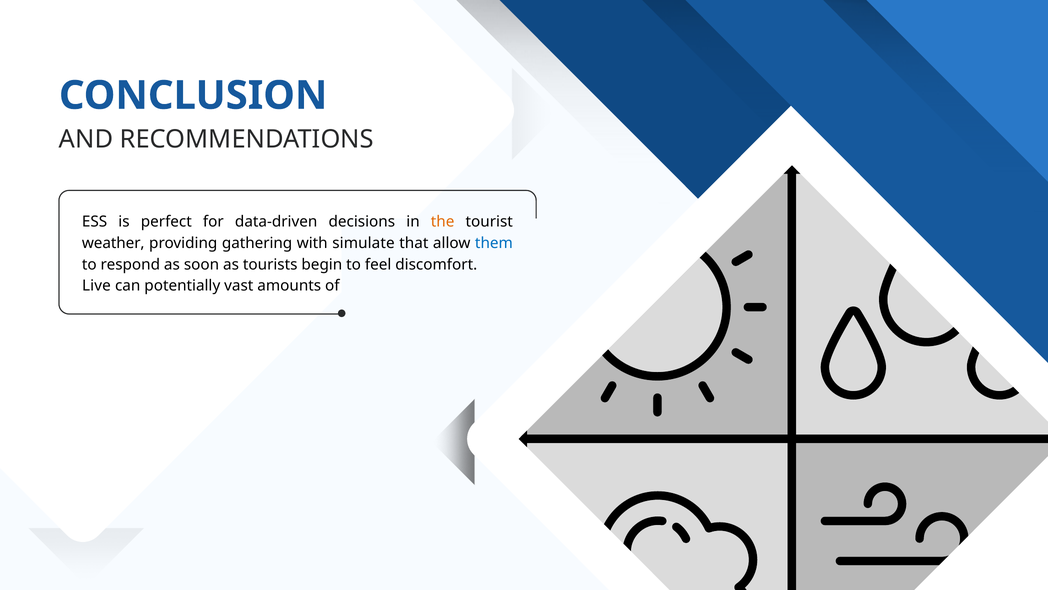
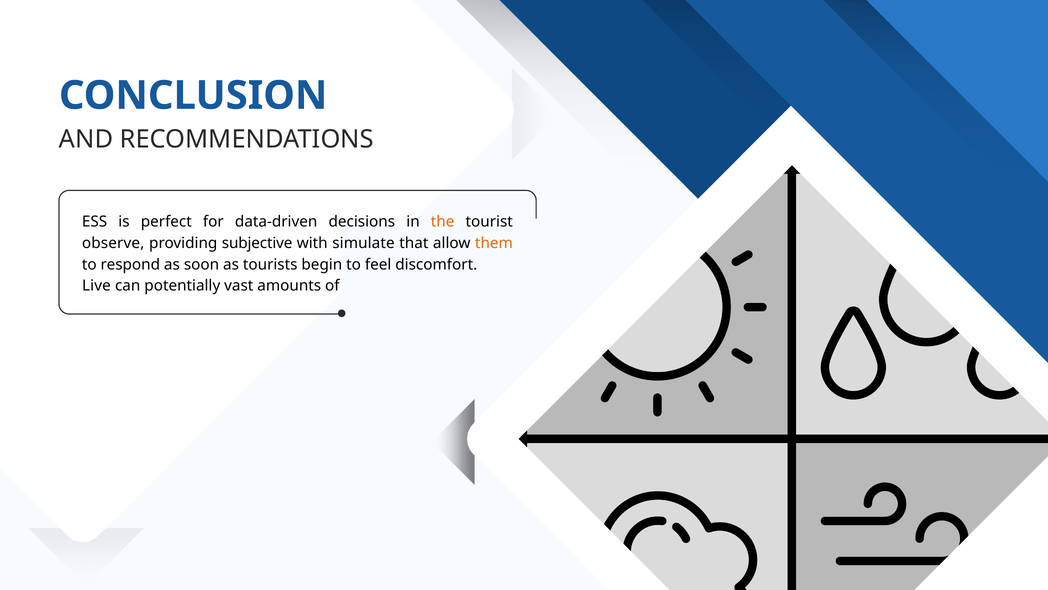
weather: weather -> observe (113, 243)
gathering: gathering -> subjective (257, 243)
them colour: blue -> orange (494, 243)
